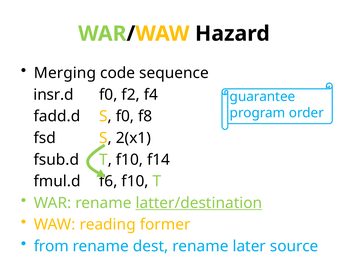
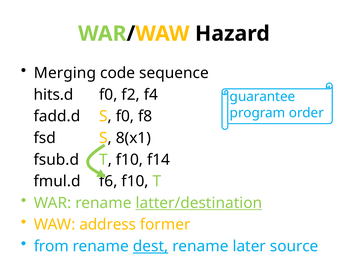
insr.d: insr.d -> hits.d (54, 95)
2(x1: 2(x1 -> 8(x1 (133, 138)
reading: reading -> address (108, 225)
dest underline: none -> present (151, 246)
